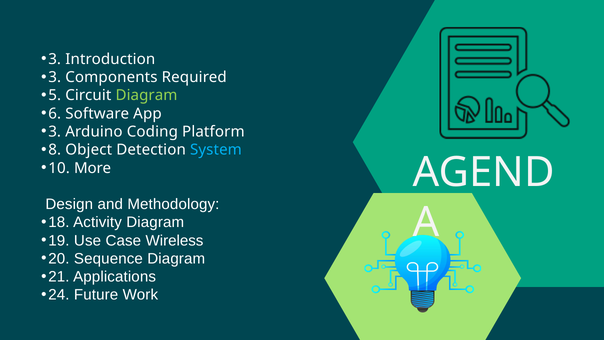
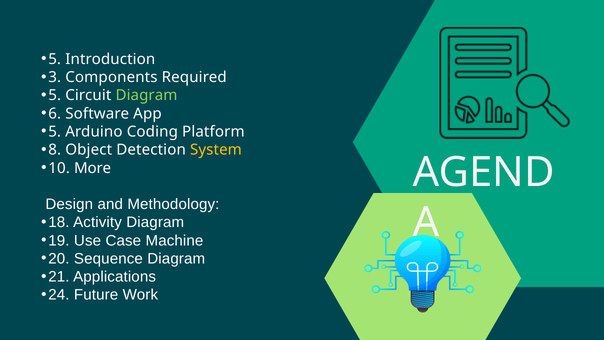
3: 3 -> 5 (55, 59)
3: 3 -> 5 (55, 132)
System colour: light blue -> yellow (216, 150)
Wireless: Wireless -> Machine (174, 240)
